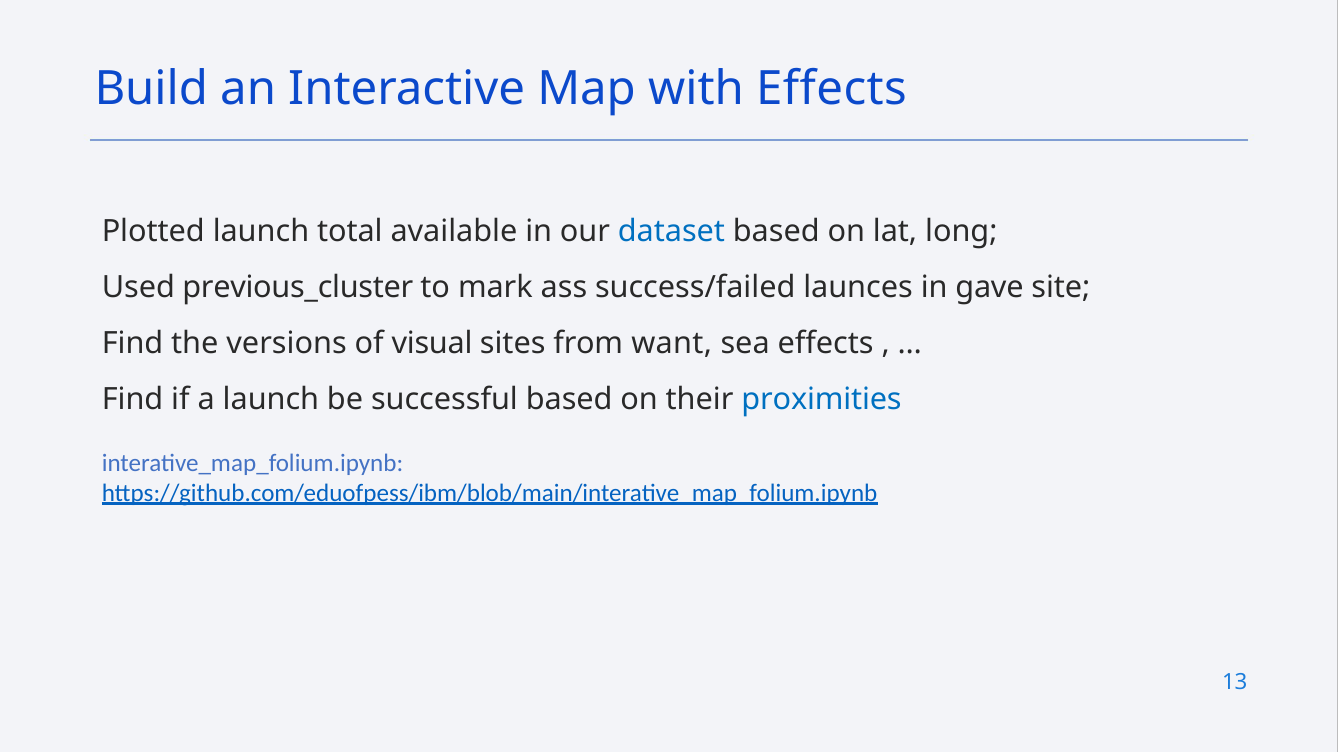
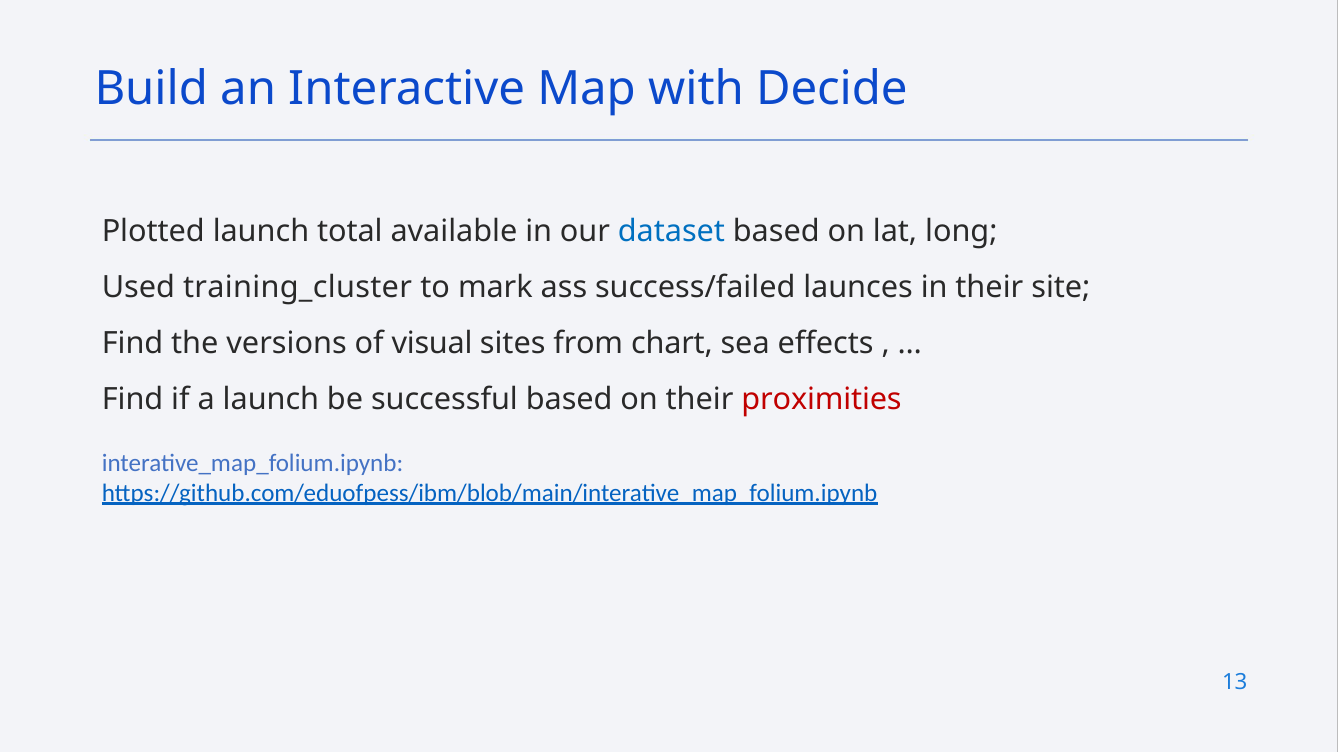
with Effects: Effects -> Decide (832, 89)
previous_cluster: previous_cluster -> training_cluster (298, 287)
in gave: gave -> their (989, 287)
want: want -> chart (672, 344)
proximities colour: blue -> red (822, 400)
